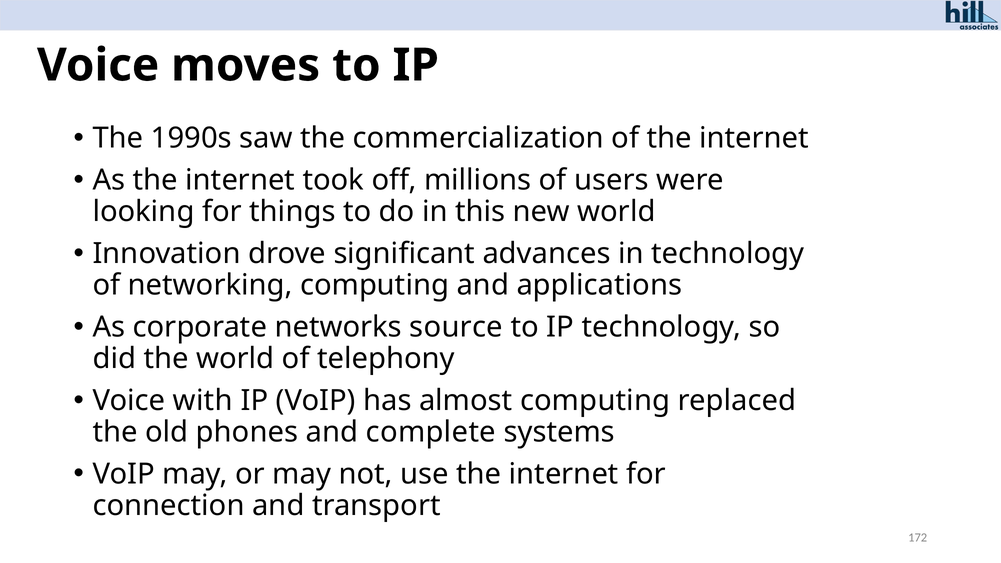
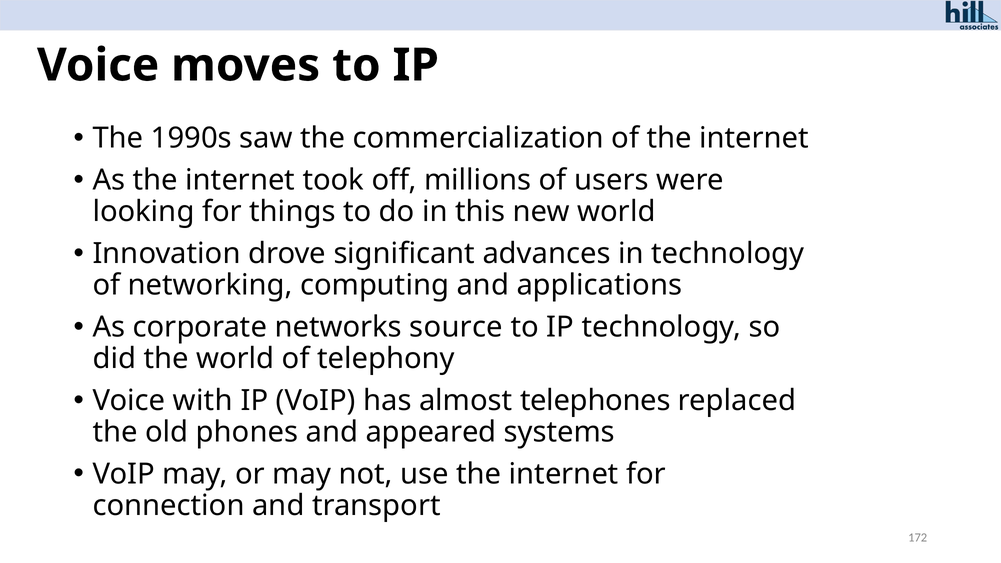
almost computing: computing -> telephones (595, 401)
complete: complete -> appeared (431, 432)
